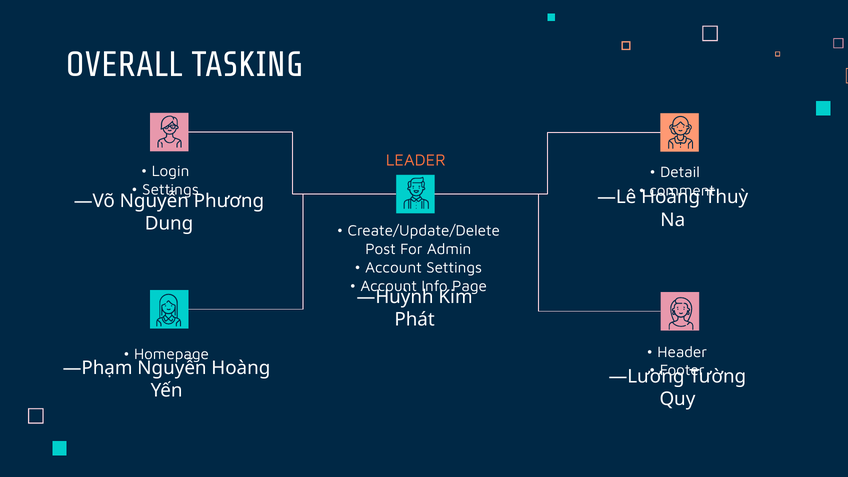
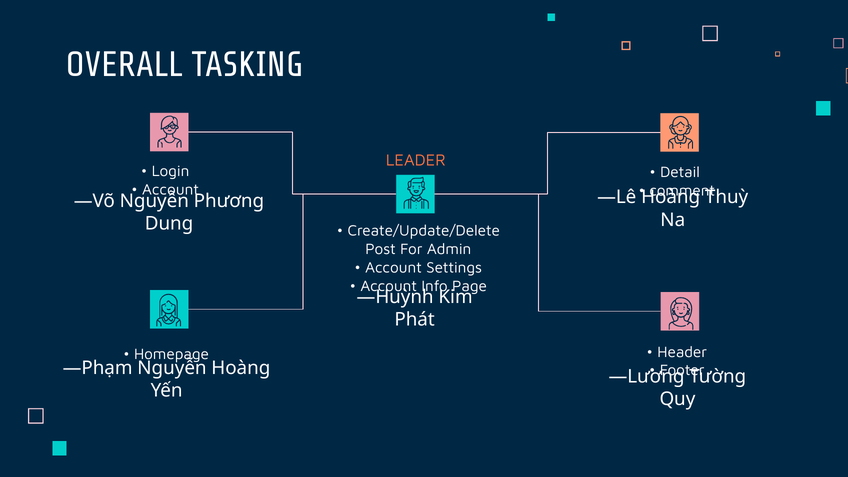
Settings: Settings -> Account (170, 190)
